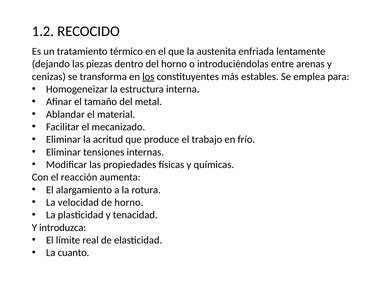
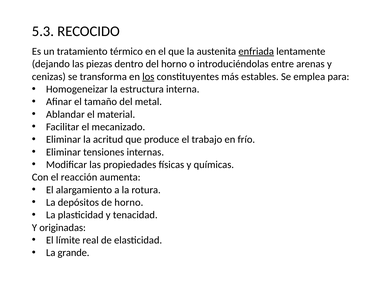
1.2: 1.2 -> 5.3 (43, 31)
enfriada underline: none -> present (256, 51)
velocidad: velocidad -> depósitos (78, 202)
introduzca: introduzca -> originadas (63, 227)
cuanto: cuanto -> grande (74, 252)
